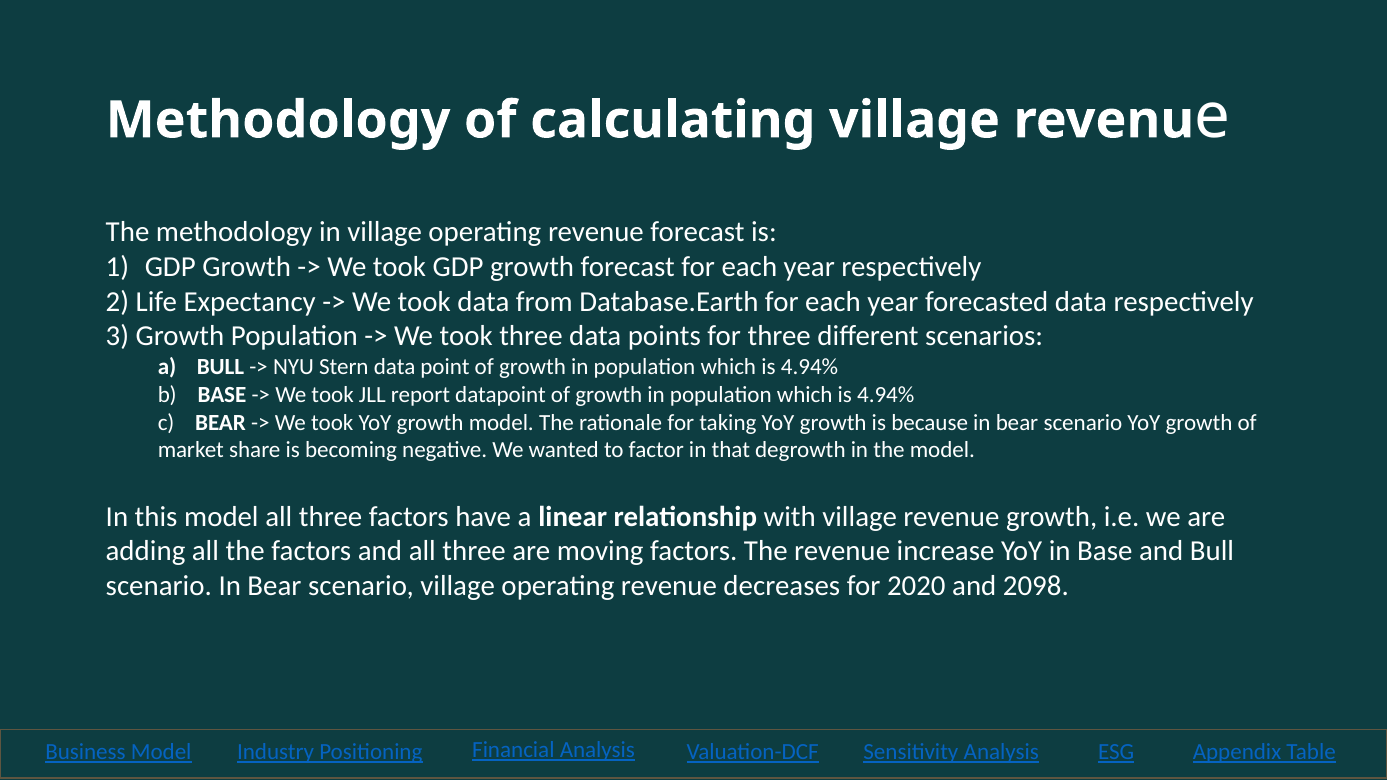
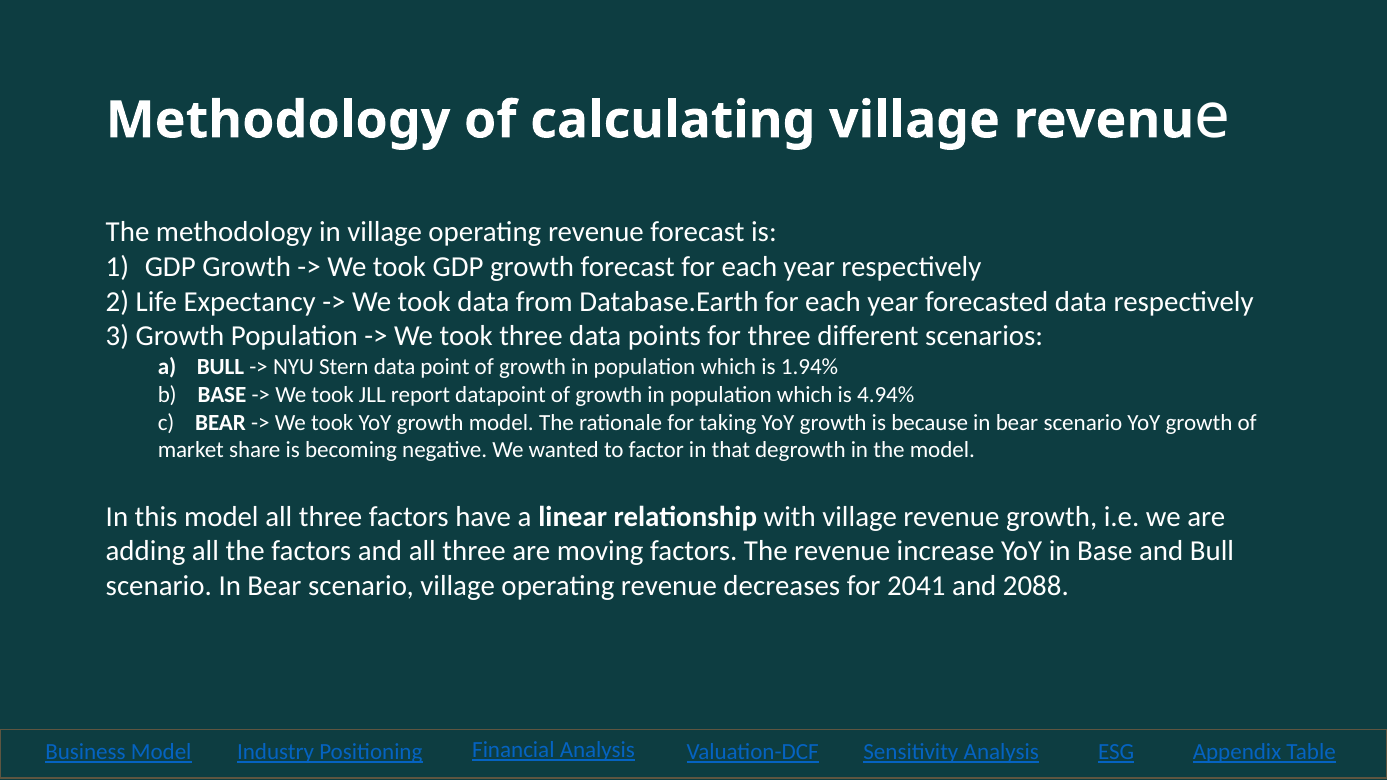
4.94%: 4.94% -> 1.94% (810, 367)
2020: 2020 -> 2041 (916, 586)
2098: 2098 -> 2088 (1036, 586)
